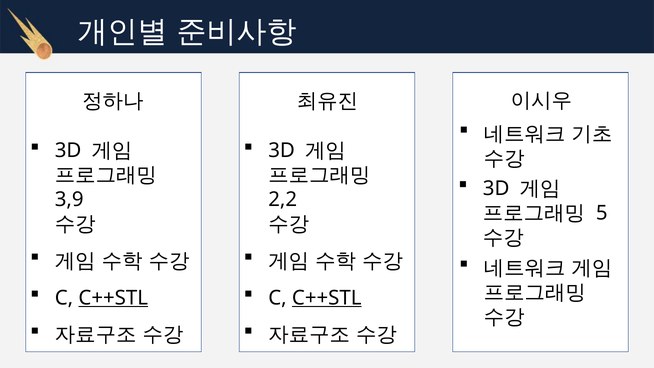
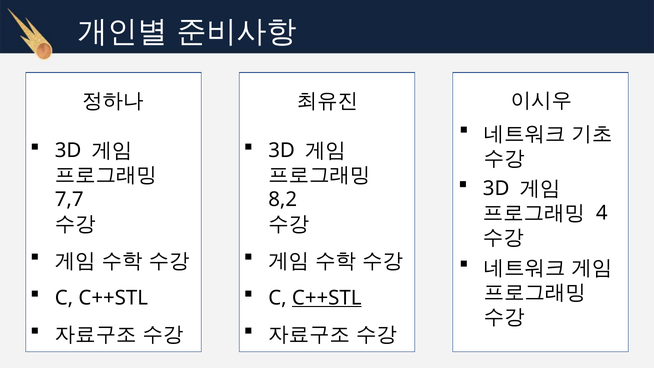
3,9: 3,9 -> 7,7 (69, 200)
2,2: 2,2 -> 8,2 (283, 200)
5: 5 -> 4 (602, 213)
C++STL underline: present -> none (113, 298)
